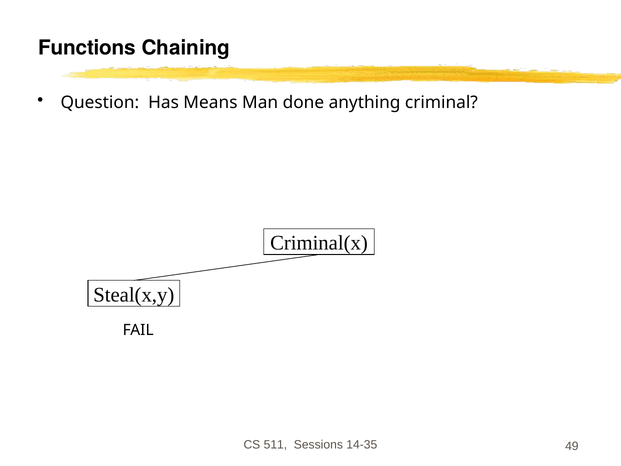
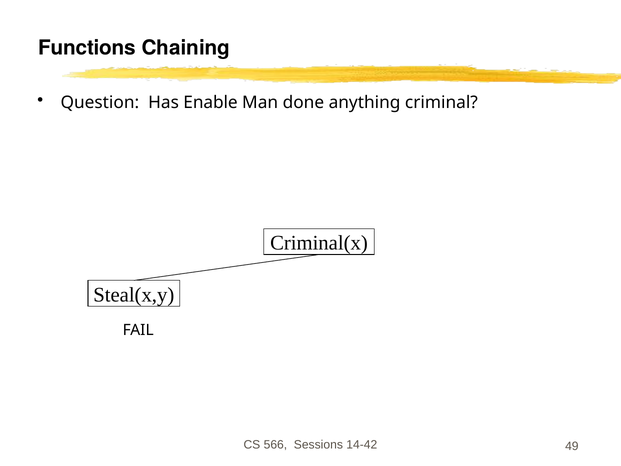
Means: Means -> Enable (211, 103)
511: 511 -> 566 (275, 445)
14-35: 14-35 -> 14-42 (362, 445)
